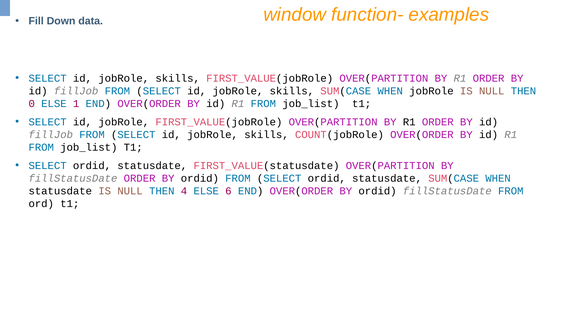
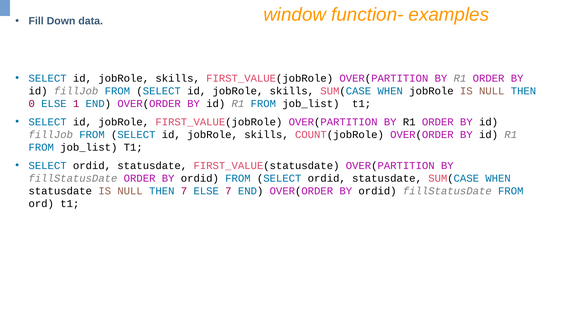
THEN 4: 4 -> 7 (184, 191)
ELSE 6: 6 -> 7 (228, 191)
